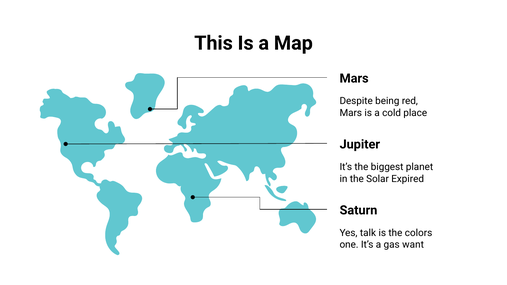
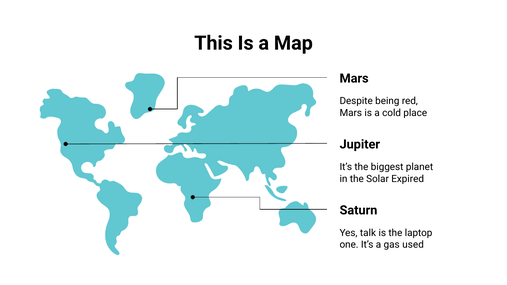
colors: colors -> laptop (419, 233)
want: want -> used (413, 245)
